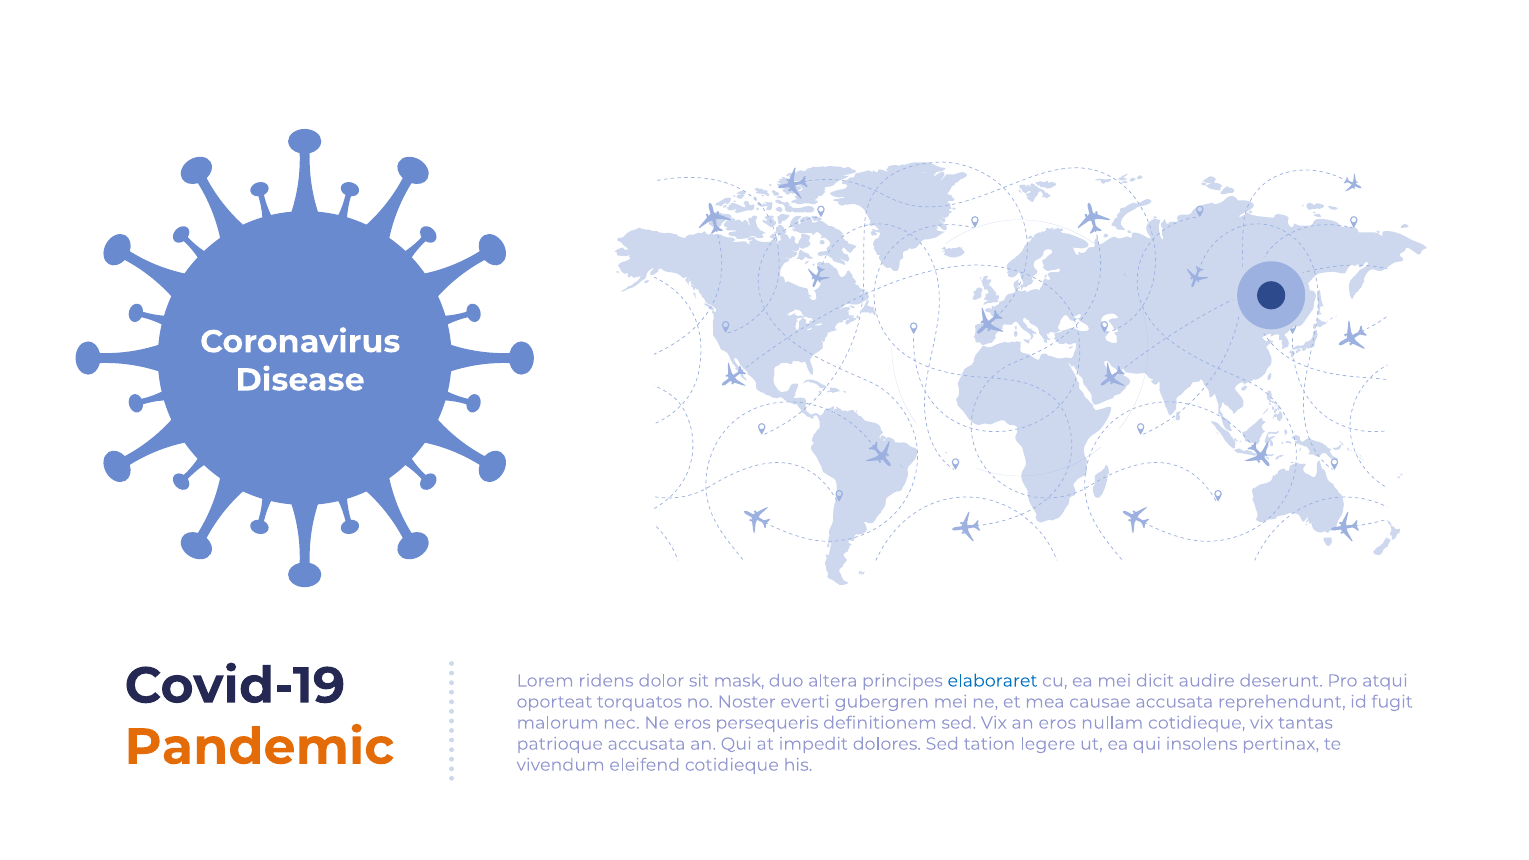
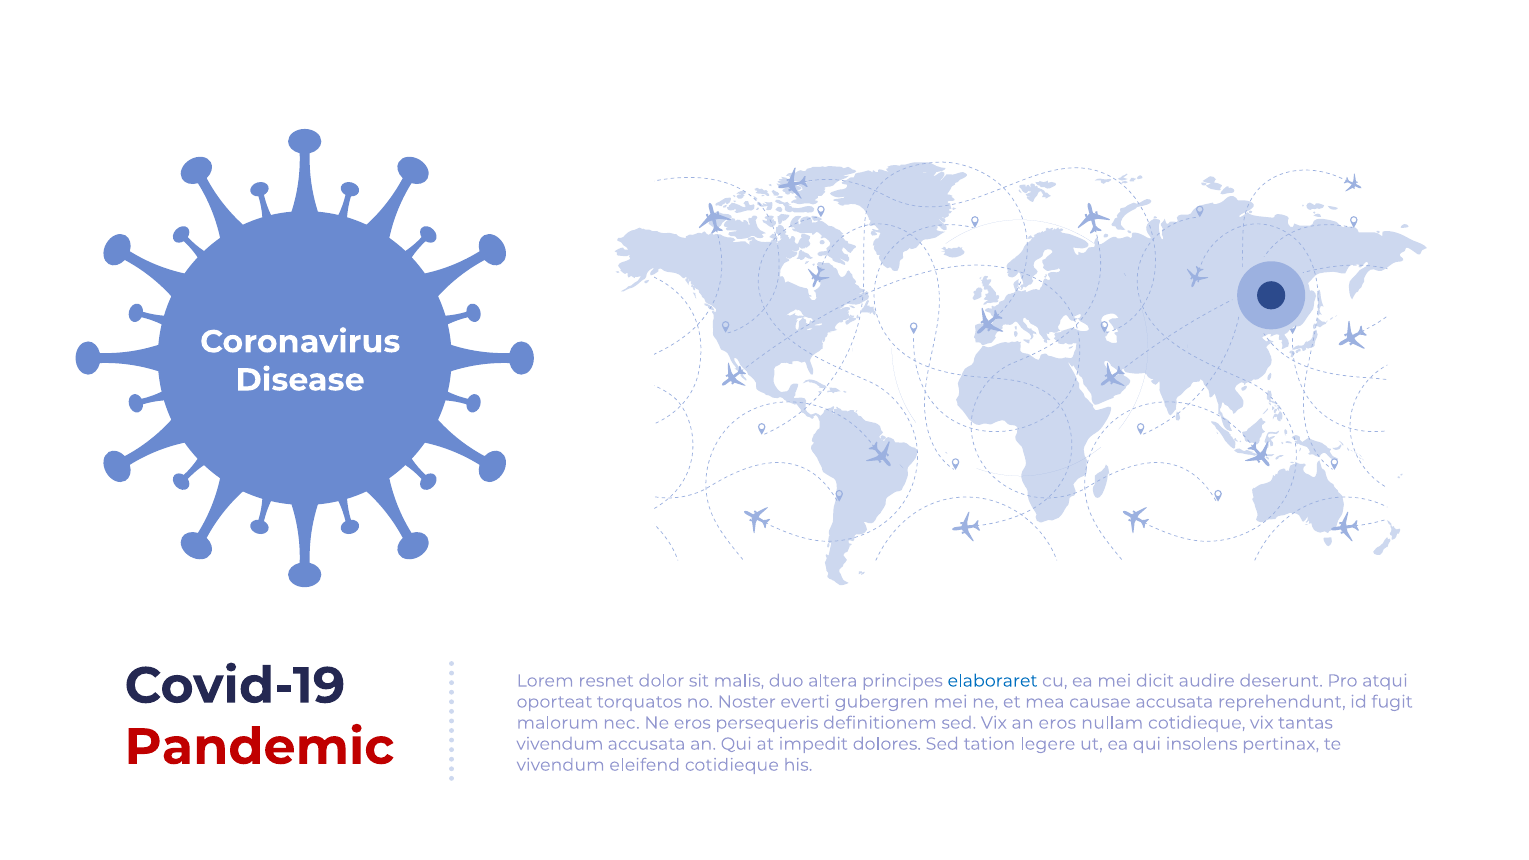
ridens: ridens -> resnet (606, 681)
mask: mask -> malis (739, 681)
Pandemic colour: orange -> red (259, 747)
patrioque: patrioque -> vivendum (560, 744)
